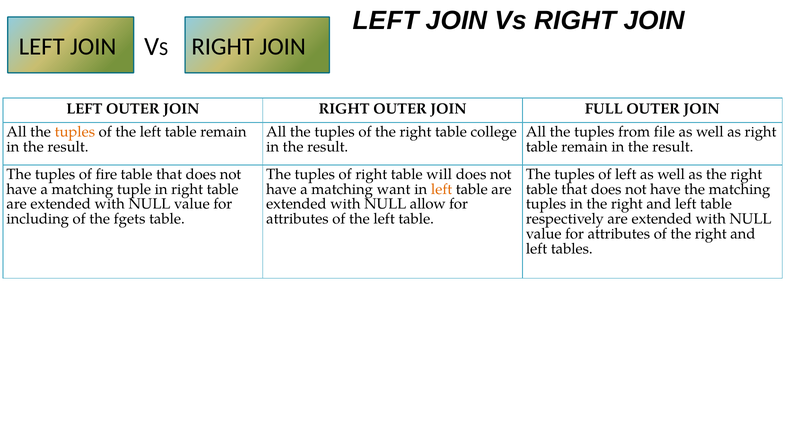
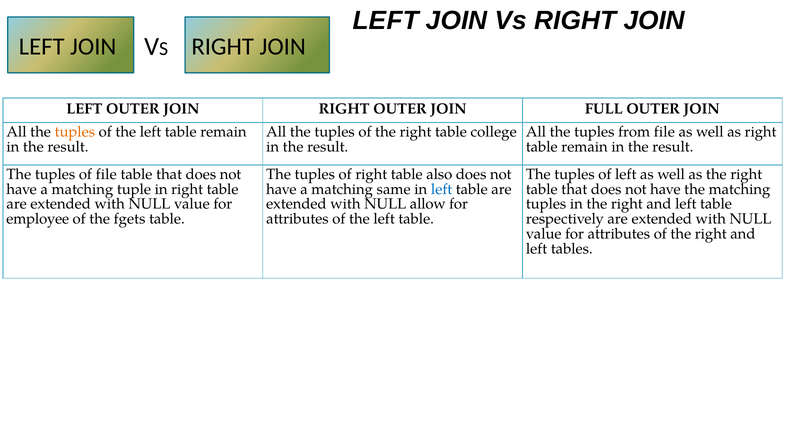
of fire: fire -> file (106, 174)
will: will -> also (439, 174)
want: want -> same (394, 189)
left colour: orange -> blue (442, 189)
including: including -> employee (38, 219)
